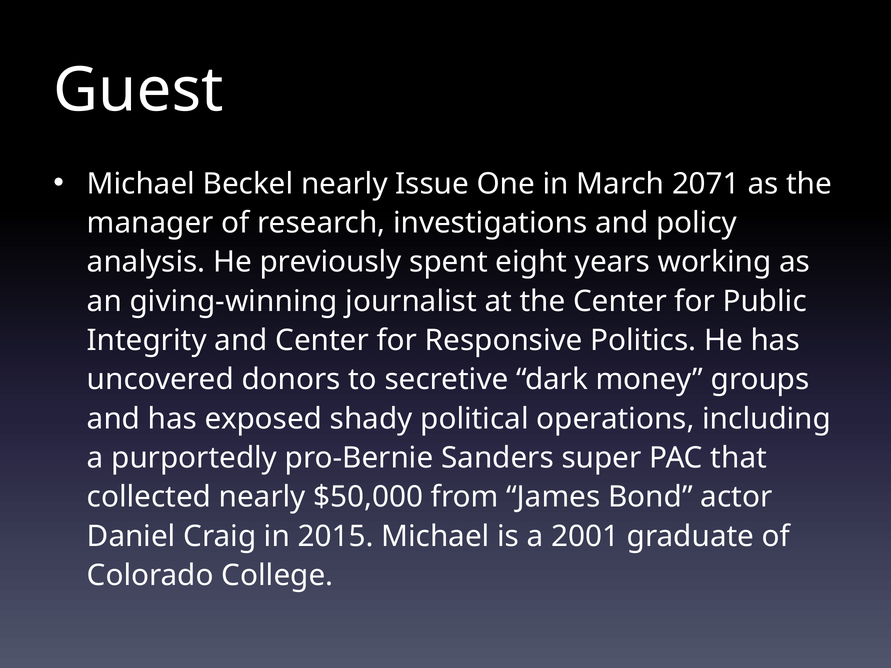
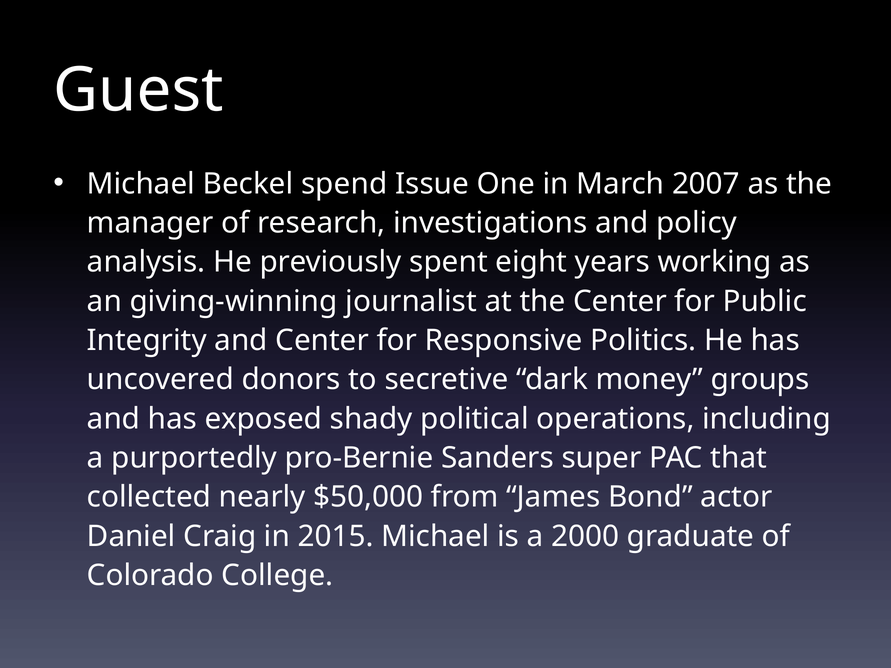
Beckel nearly: nearly -> spend (344, 184)
2071: 2071 -> 2007 (706, 184)
2001: 2001 -> 2000 (585, 536)
